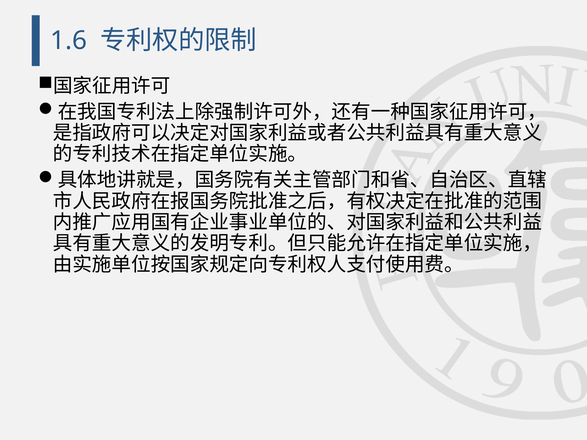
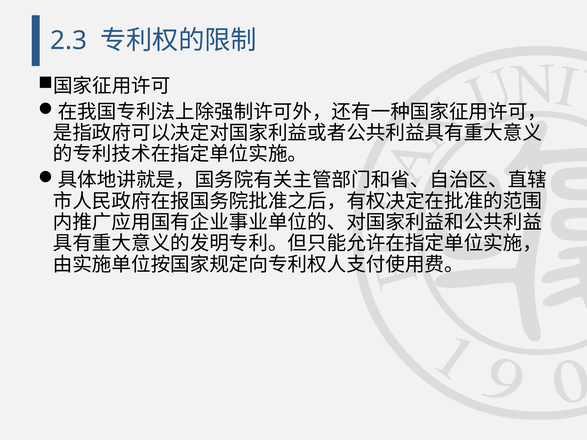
1.6: 1.6 -> 2.3 (69, 41)
